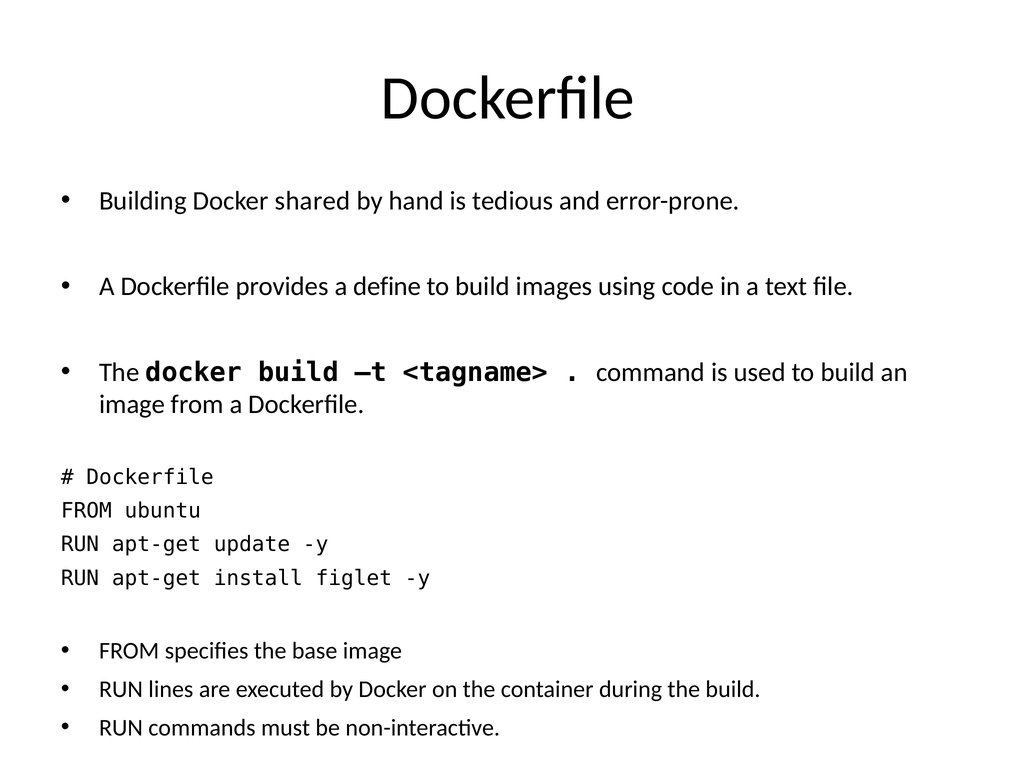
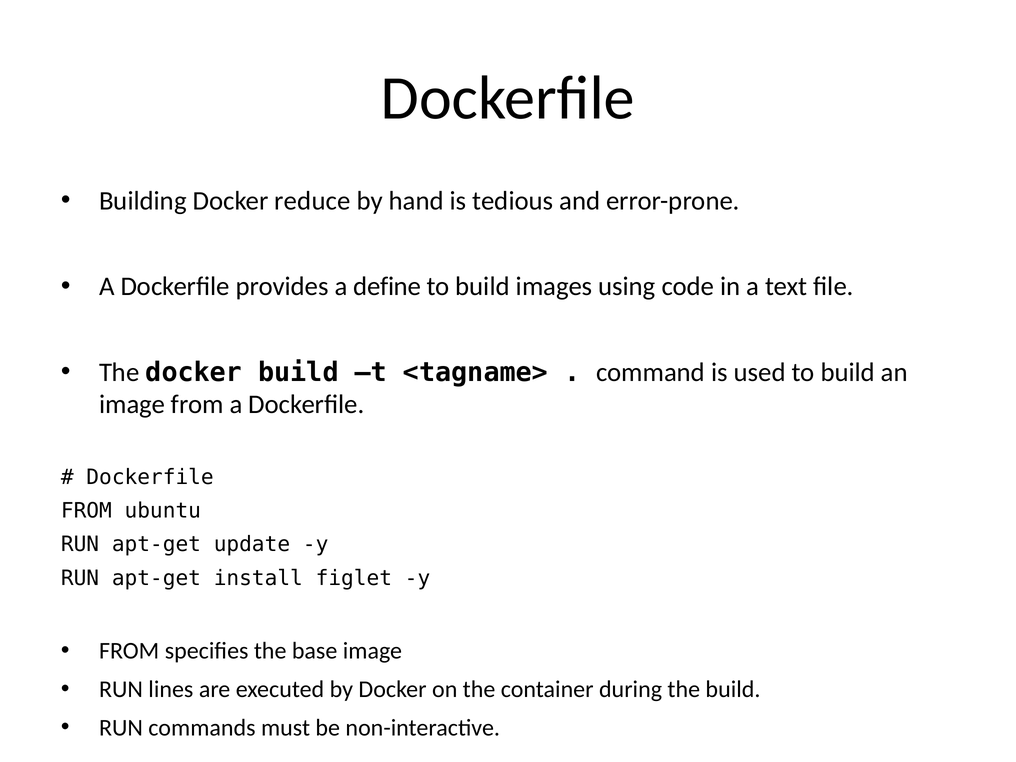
shared: shared -> reduce (313, 201)
